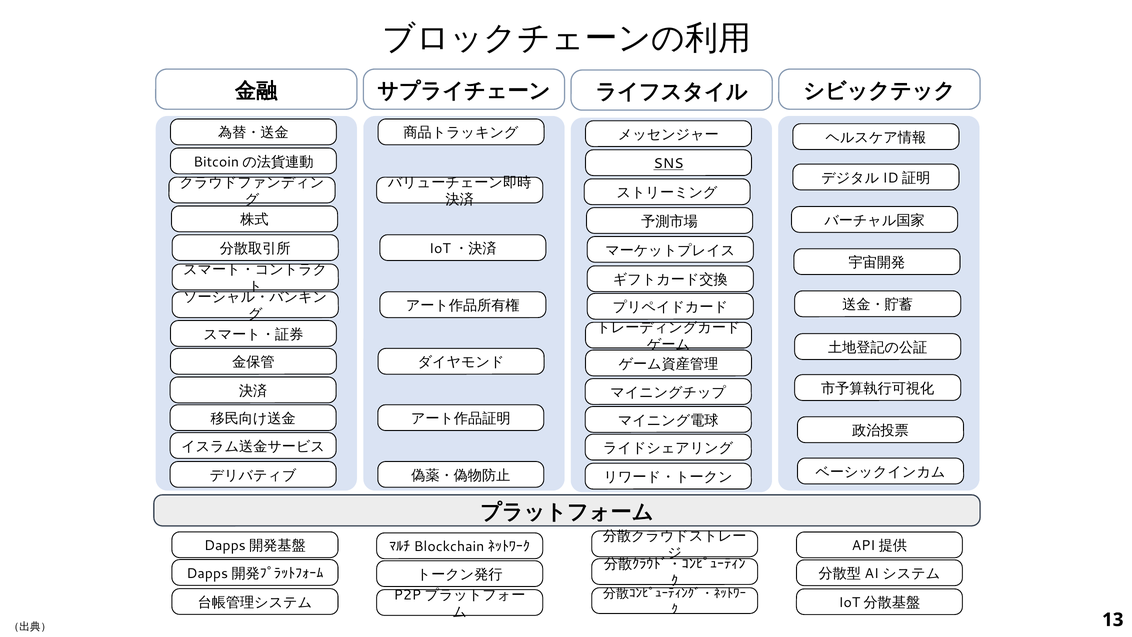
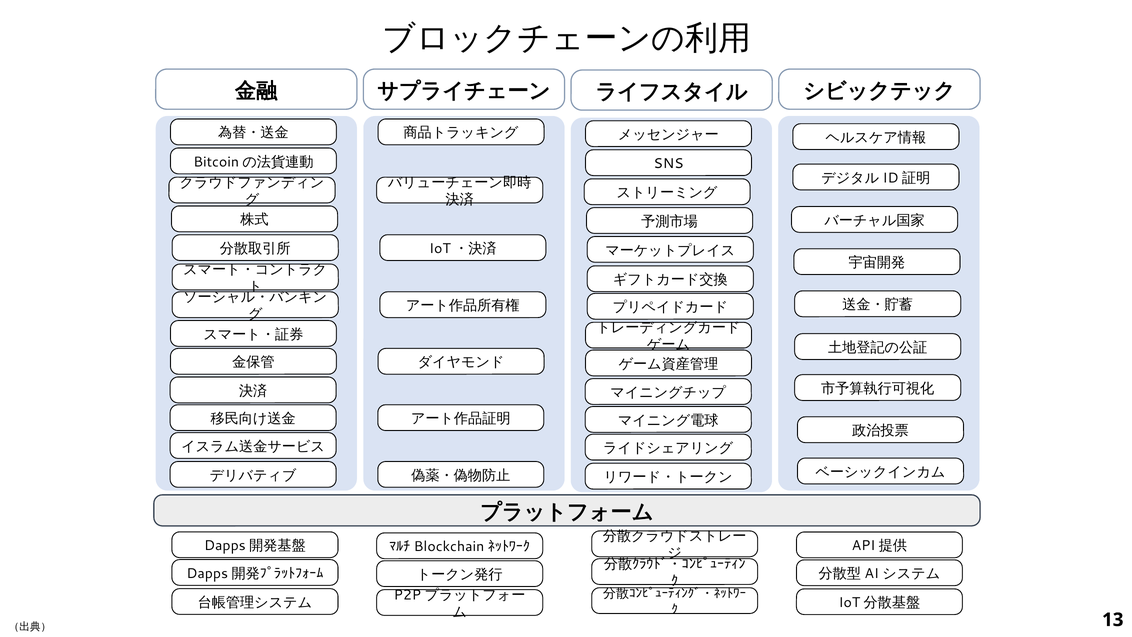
SNS underline: present -> none (668, 164)
